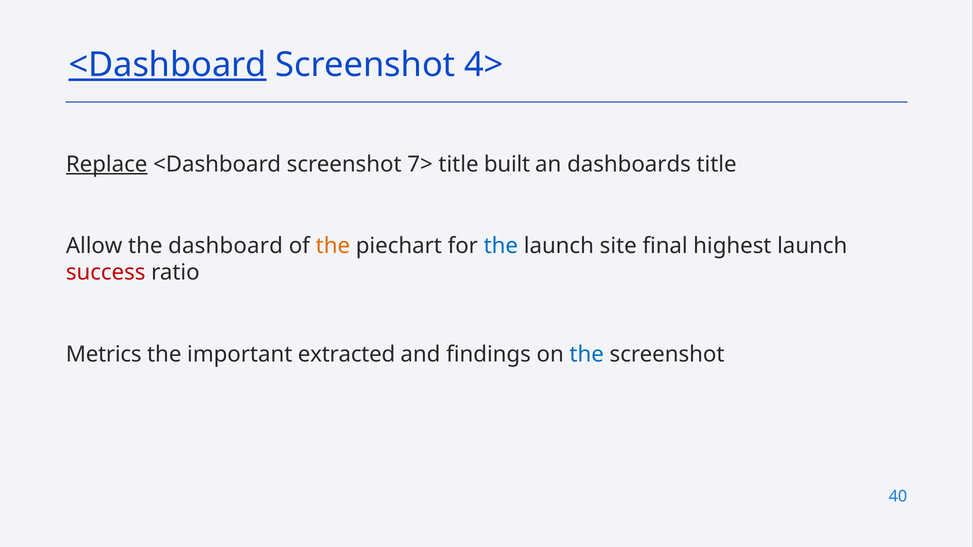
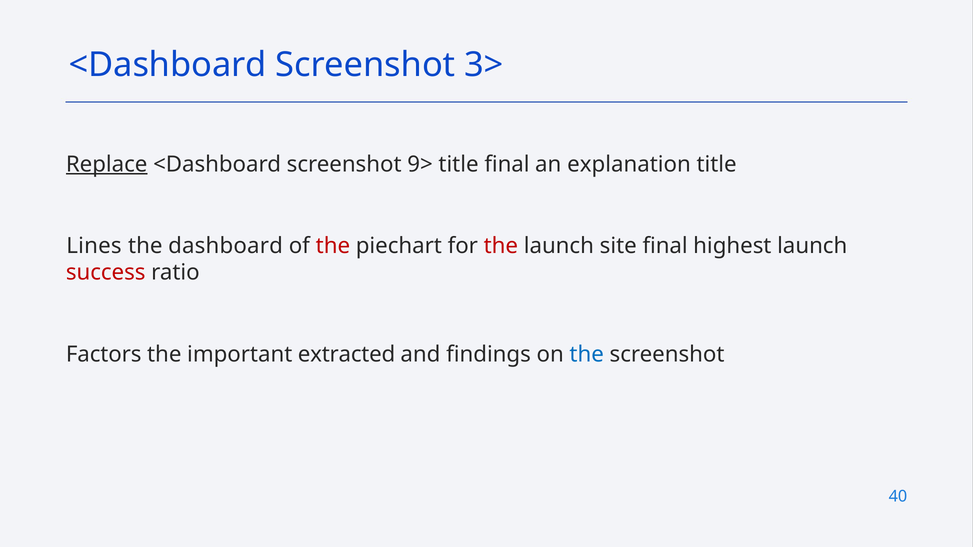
<Dashboard underline: present -> none (168, 65)
4>: 4> -> 3> (484, 65)
7>: 7> -> 9> (420, 164)
title built: built -> final (507, 164)
dashboards: dashboards -> explanation (629, 164)
Allow: Allow -> Lines (94, 246)
the colour: orange -> red (333, 246)
the colour: blue -> red (501, 246)
Metrics: Metrics -> Factors (104, 355)
